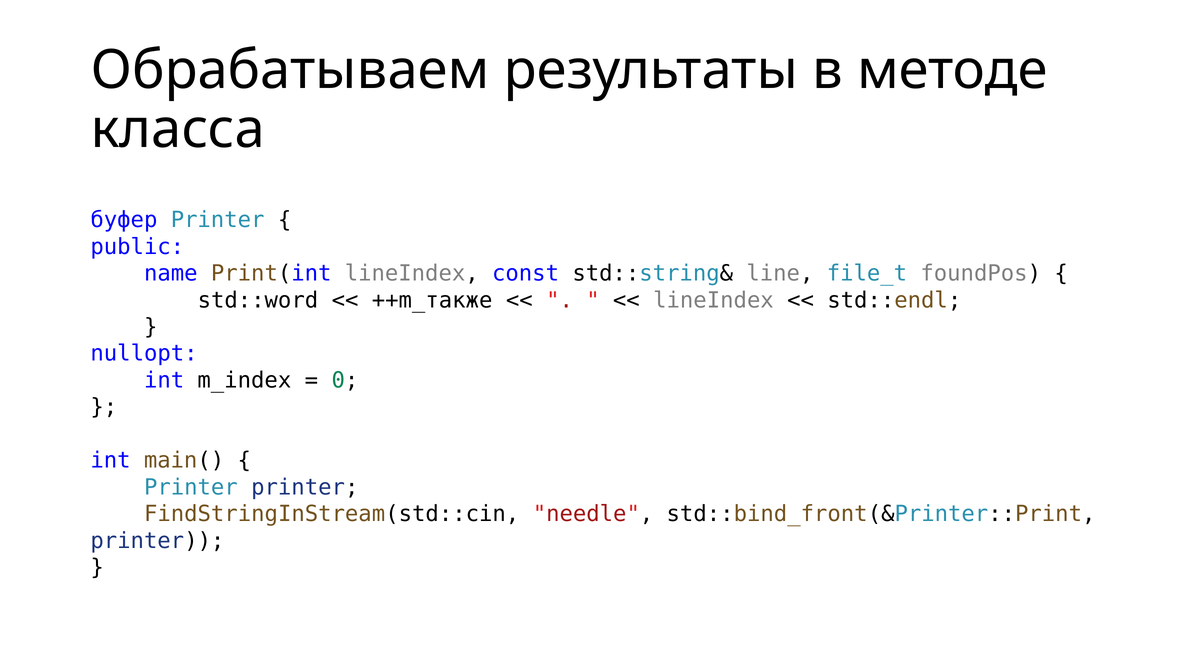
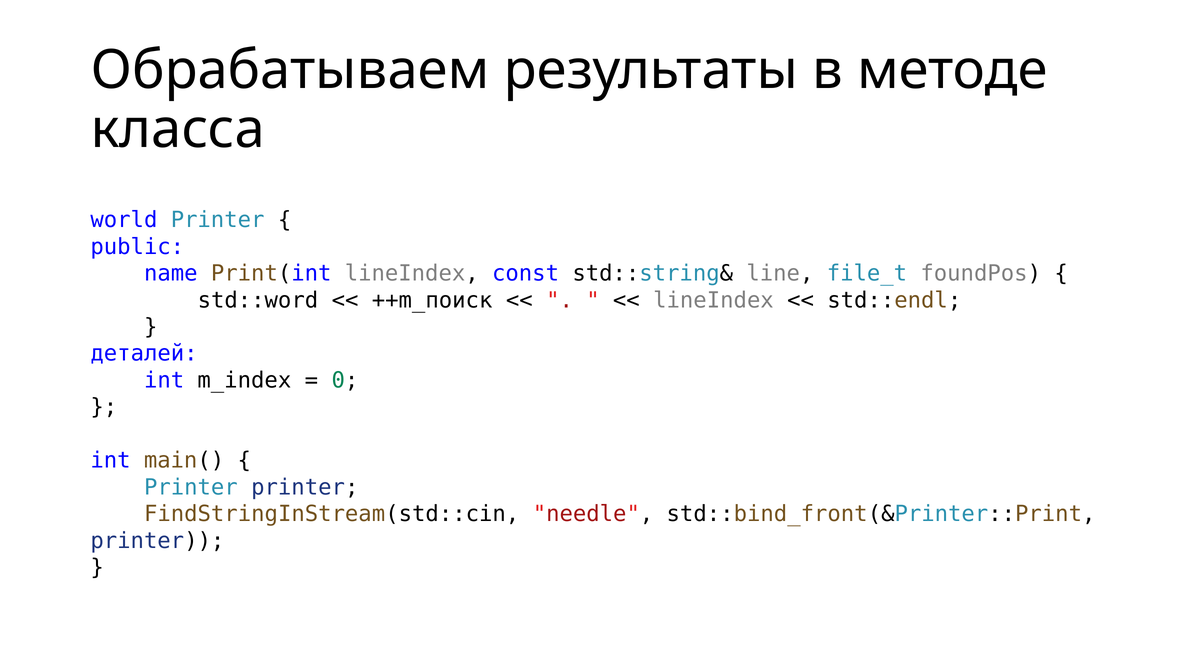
буфер: буфер -> world (124, 220)
++m_также: ++m_также -> ++m_поиск (432, 300)
nullopt: nullopt -> деталей (144, 354)
